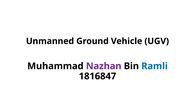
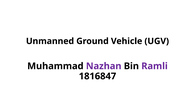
Ramli colour: blue -> purple (155, 66)
